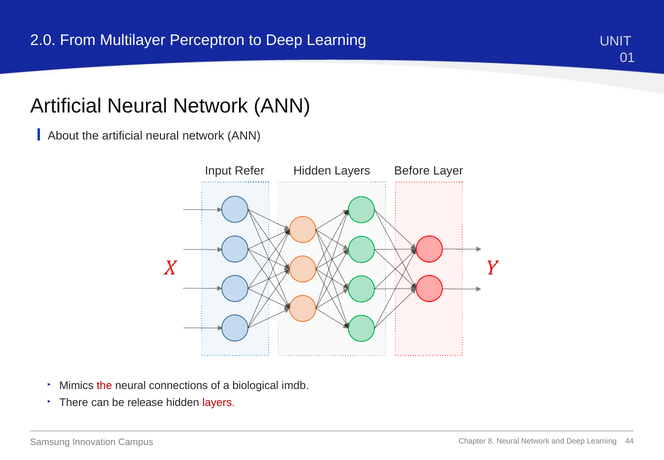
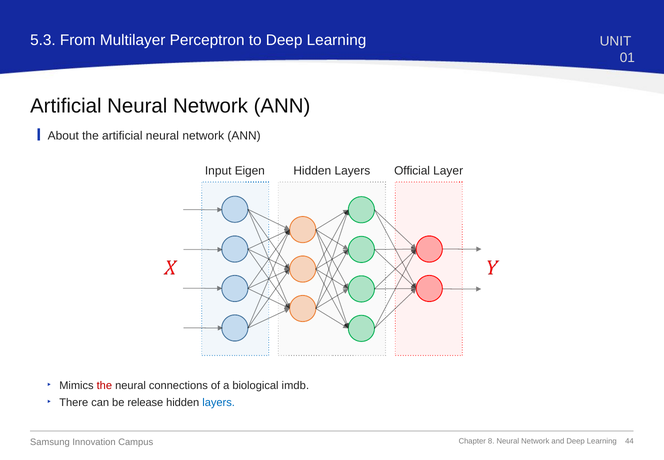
2.0: 2.0 -> 5.3 (43, 40)
Refer: Refer -> Eigen (250, 171)
Before: Before -> Official (412, 171)
layers colour: red -> blue (219, 402)
